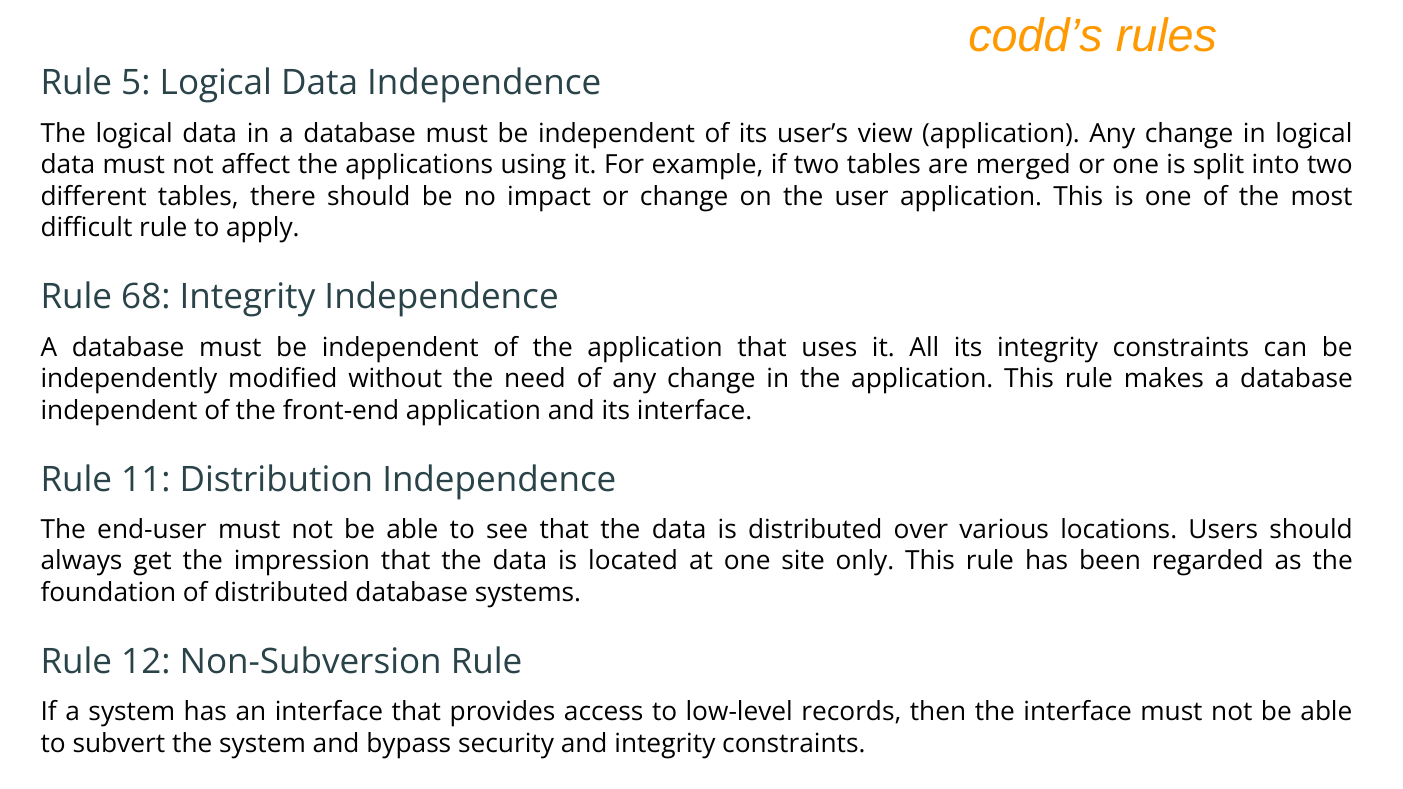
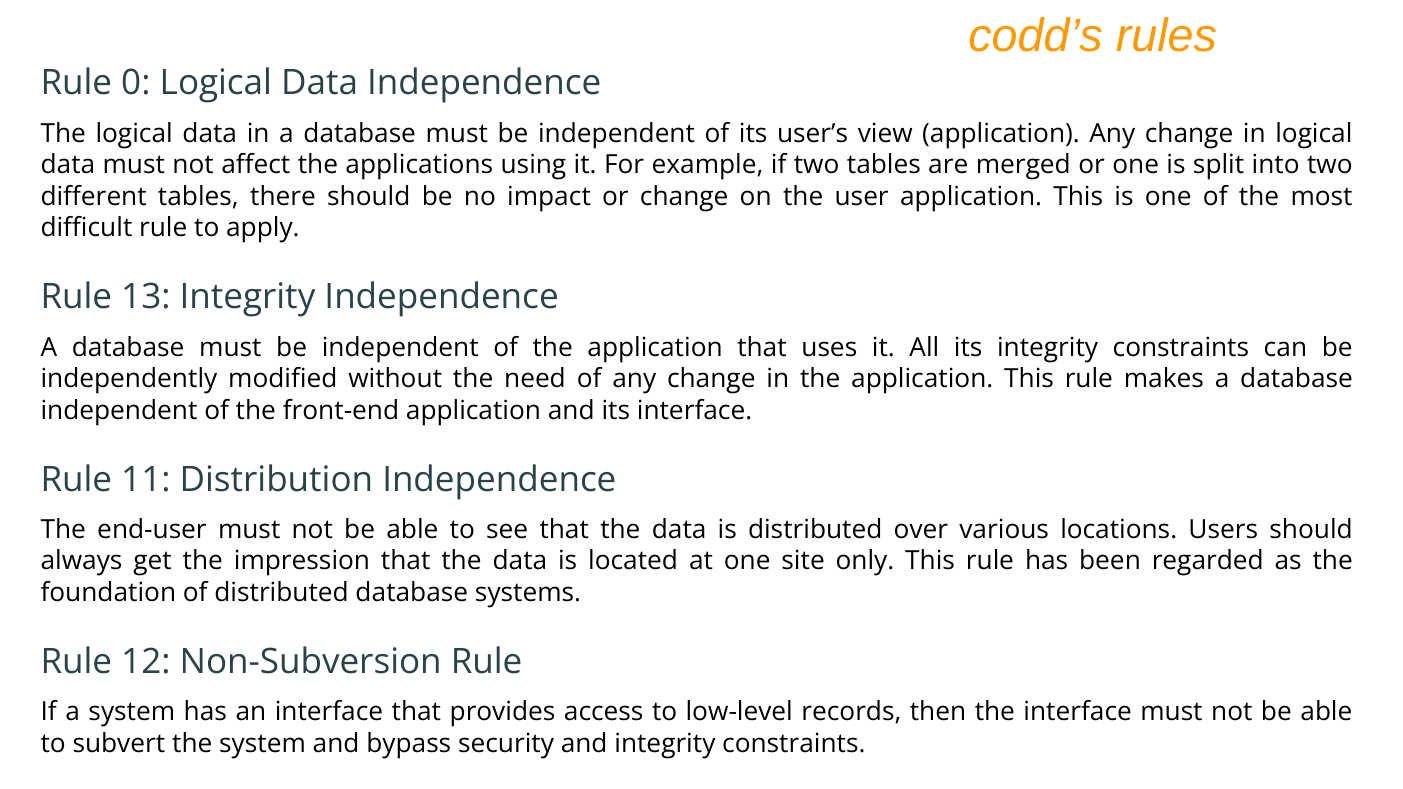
5: 5 -> 0 (136, 83)
68: 68 -> 13 (146, 297)
